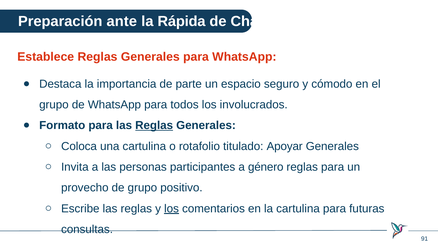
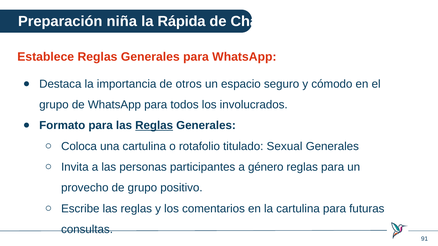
ante: ante -> niña (122, 21)
parte: parte -> otros (189, 84)
Apoyar: Apoyar -> Sexual (285, 146)
los underline: present -> none (172, 209)
